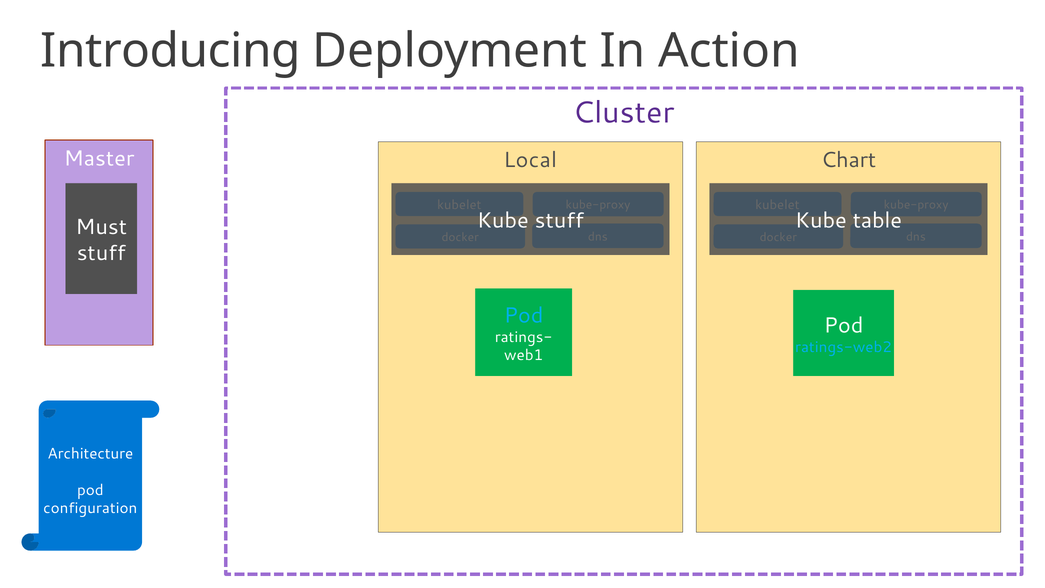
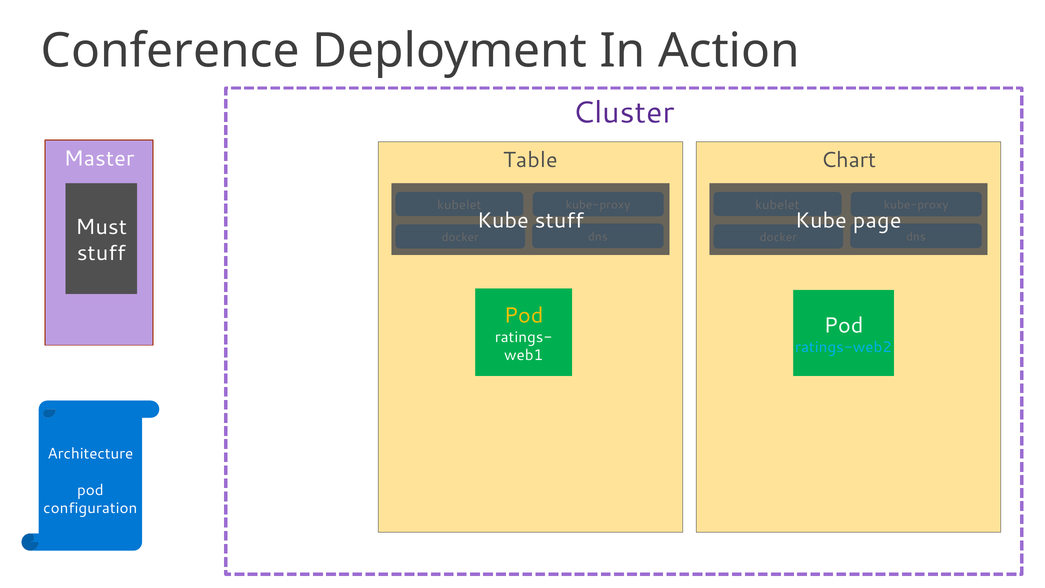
Introducing: Introducing -> Conference (170, 51)
Local: Local -> Table (530, 160)
table: table -> page (877, 221)
Pod colour: light blue -> yellow (524, 315)
